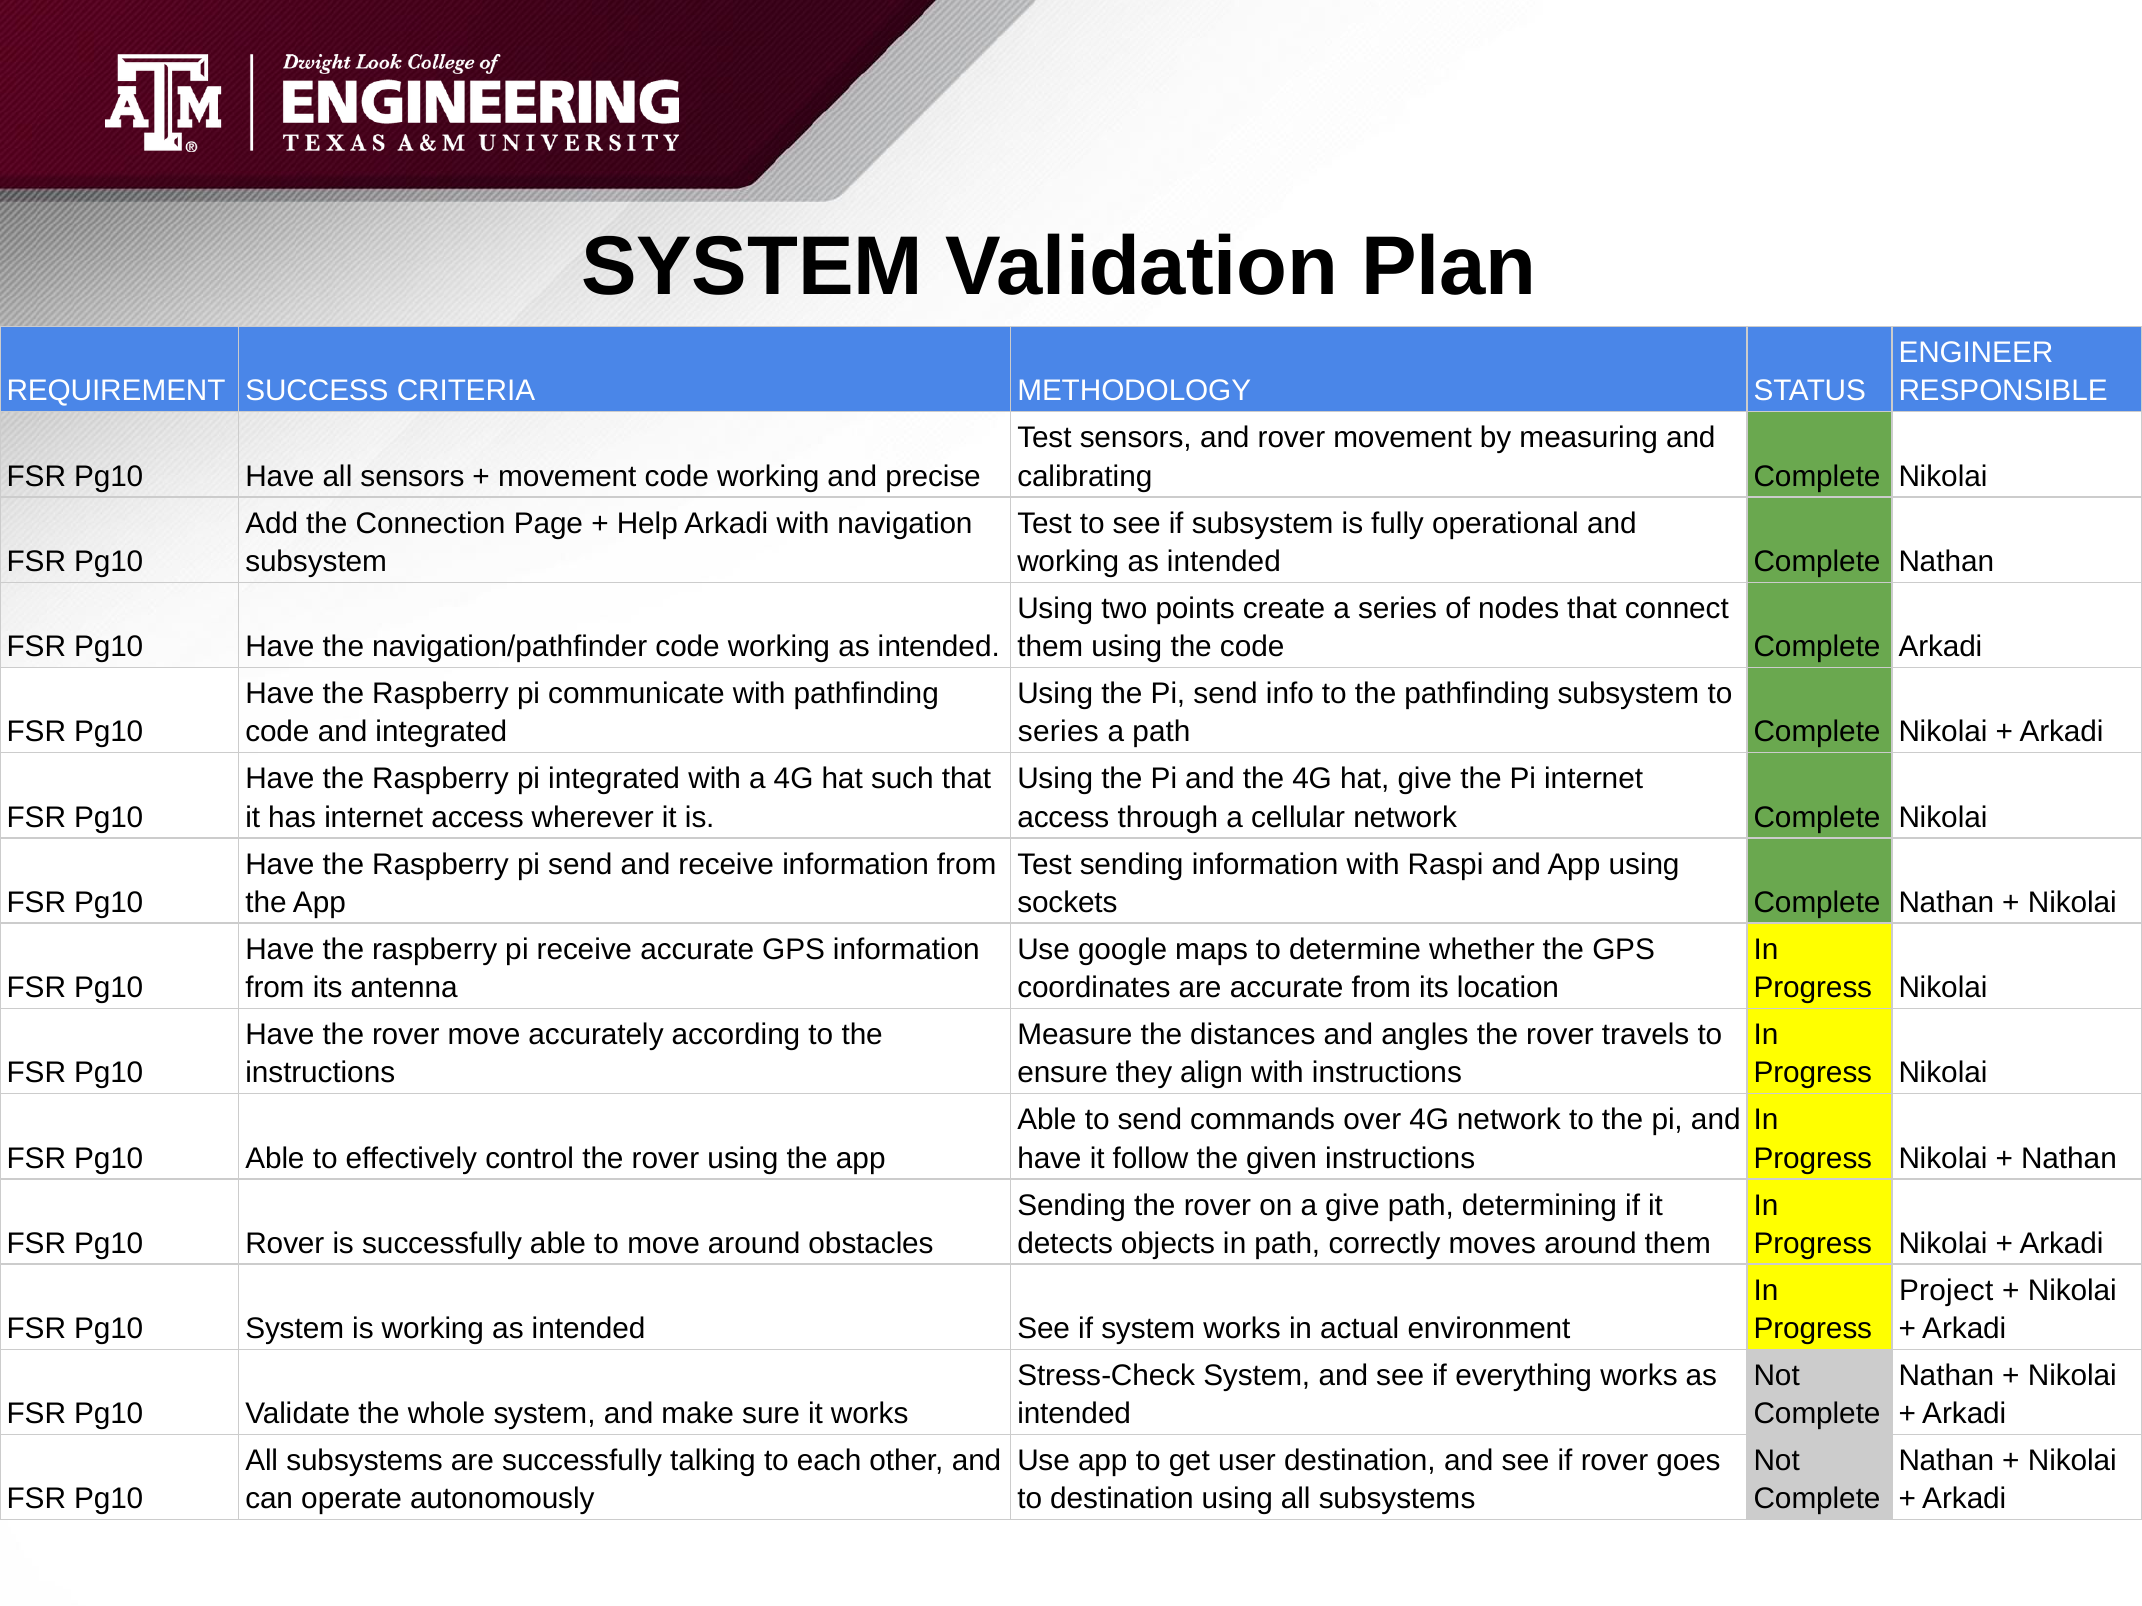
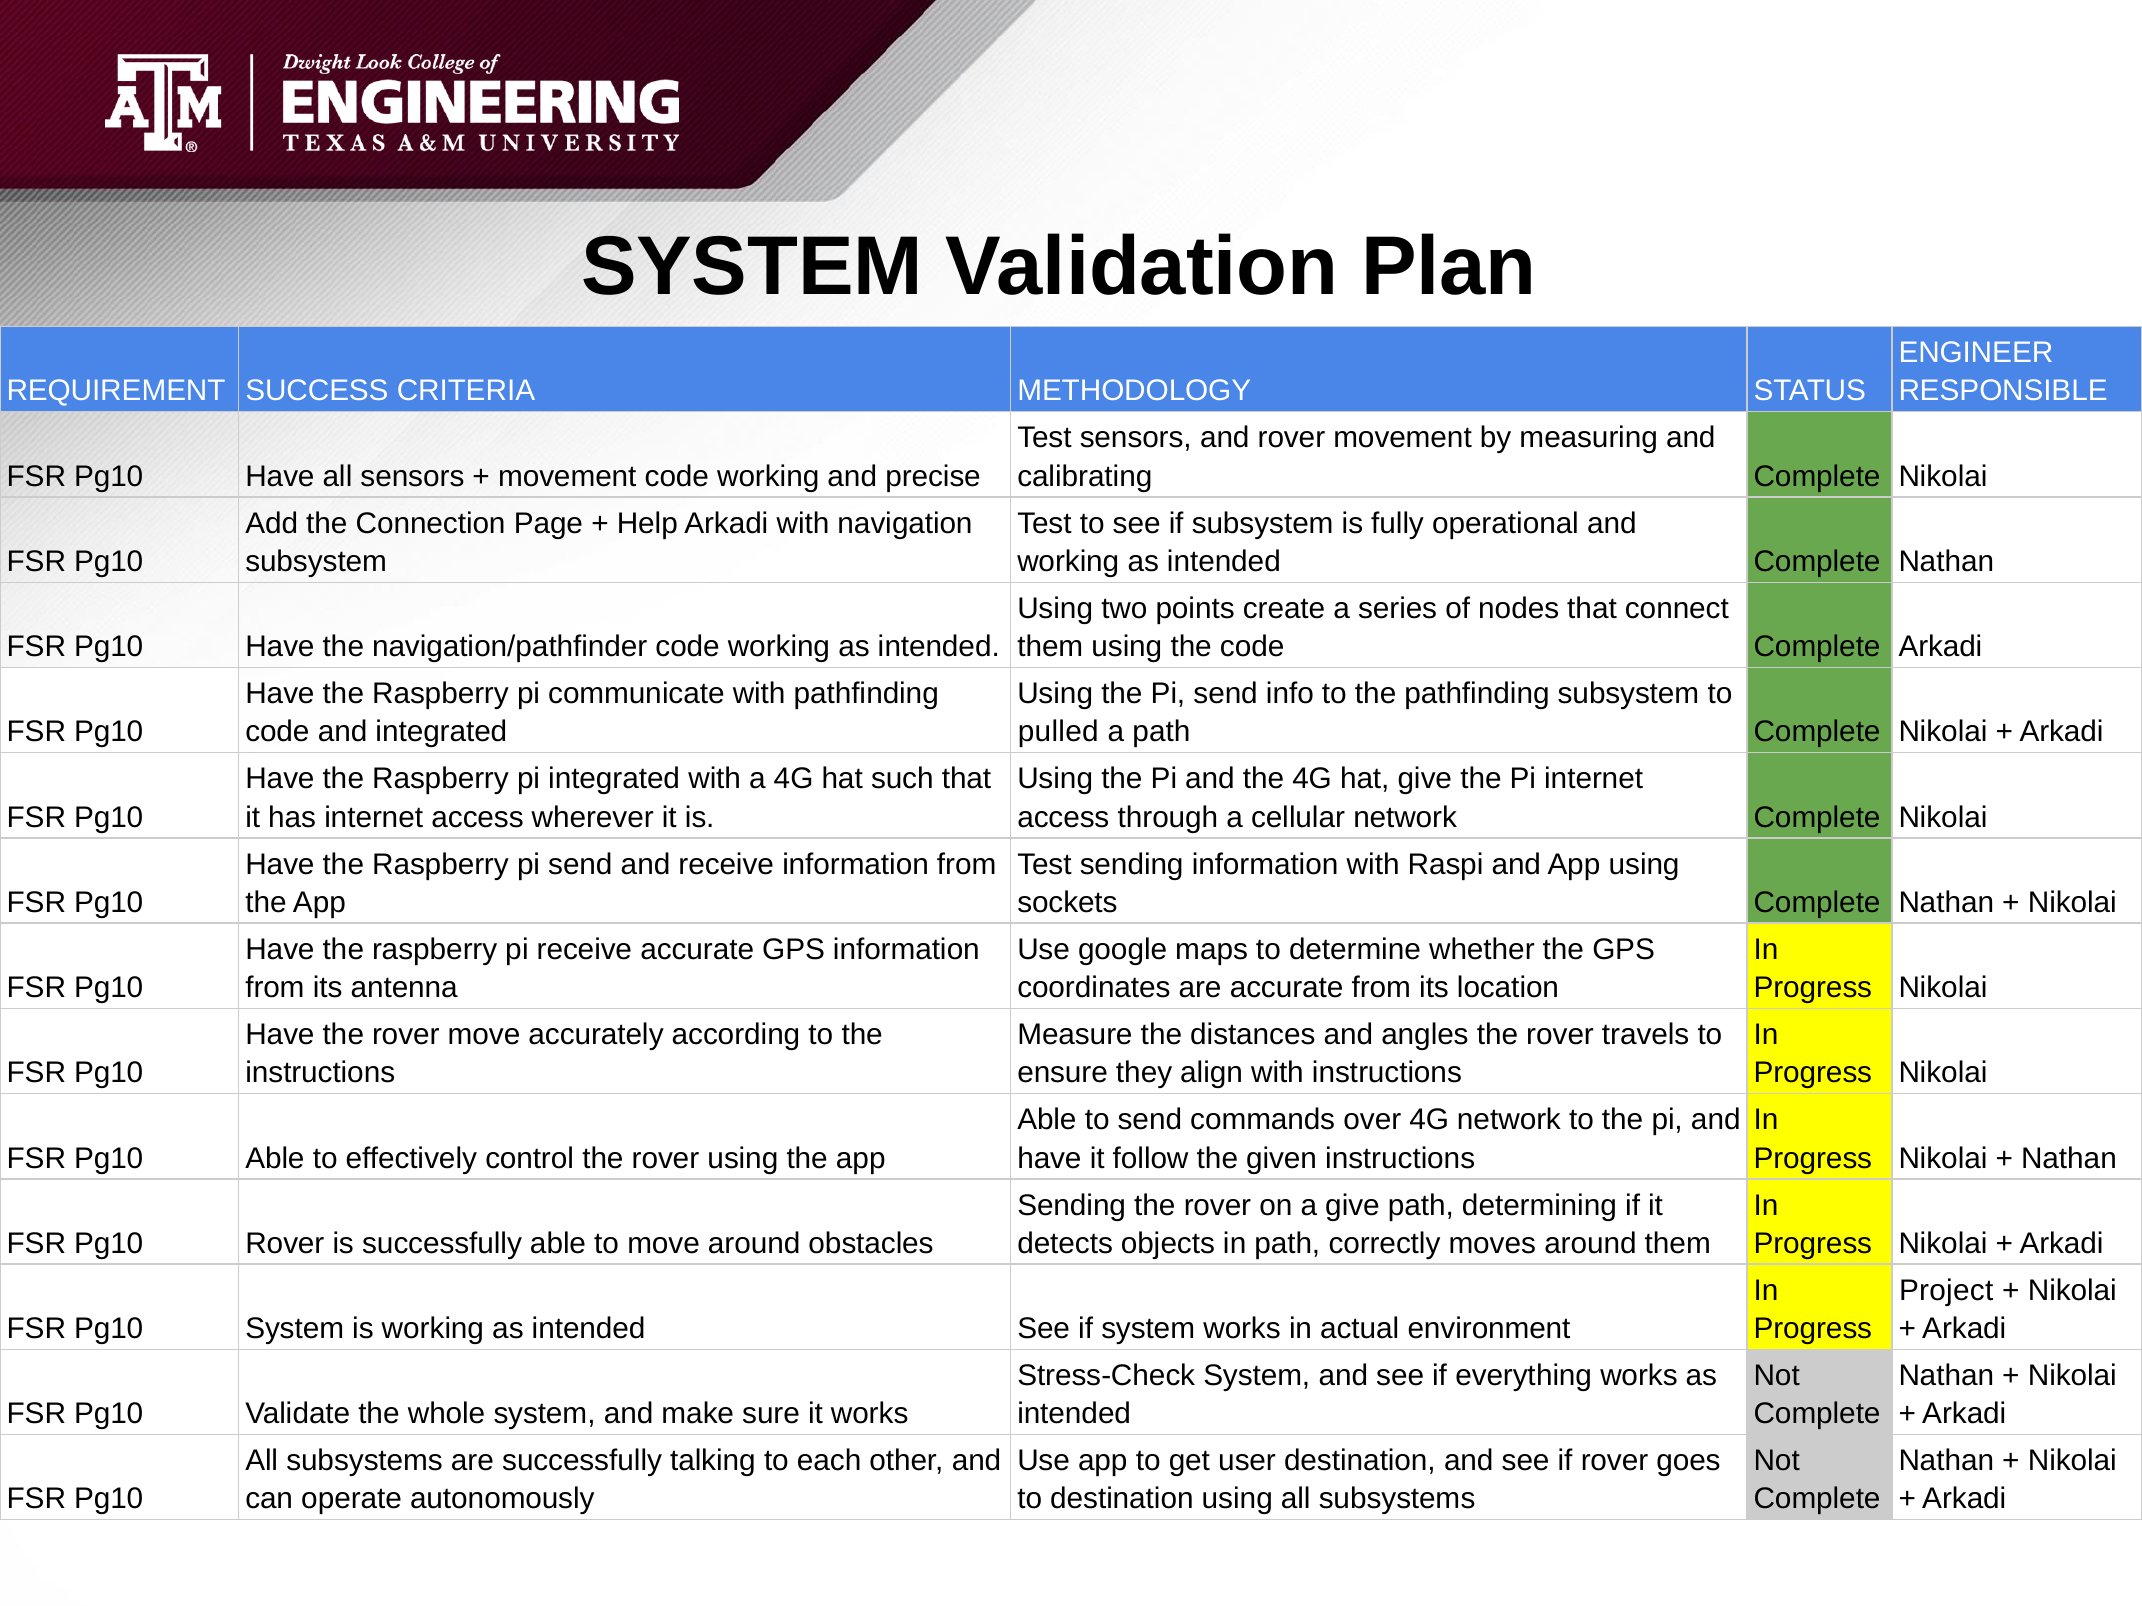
series: series -> pulled (1058, 732)
